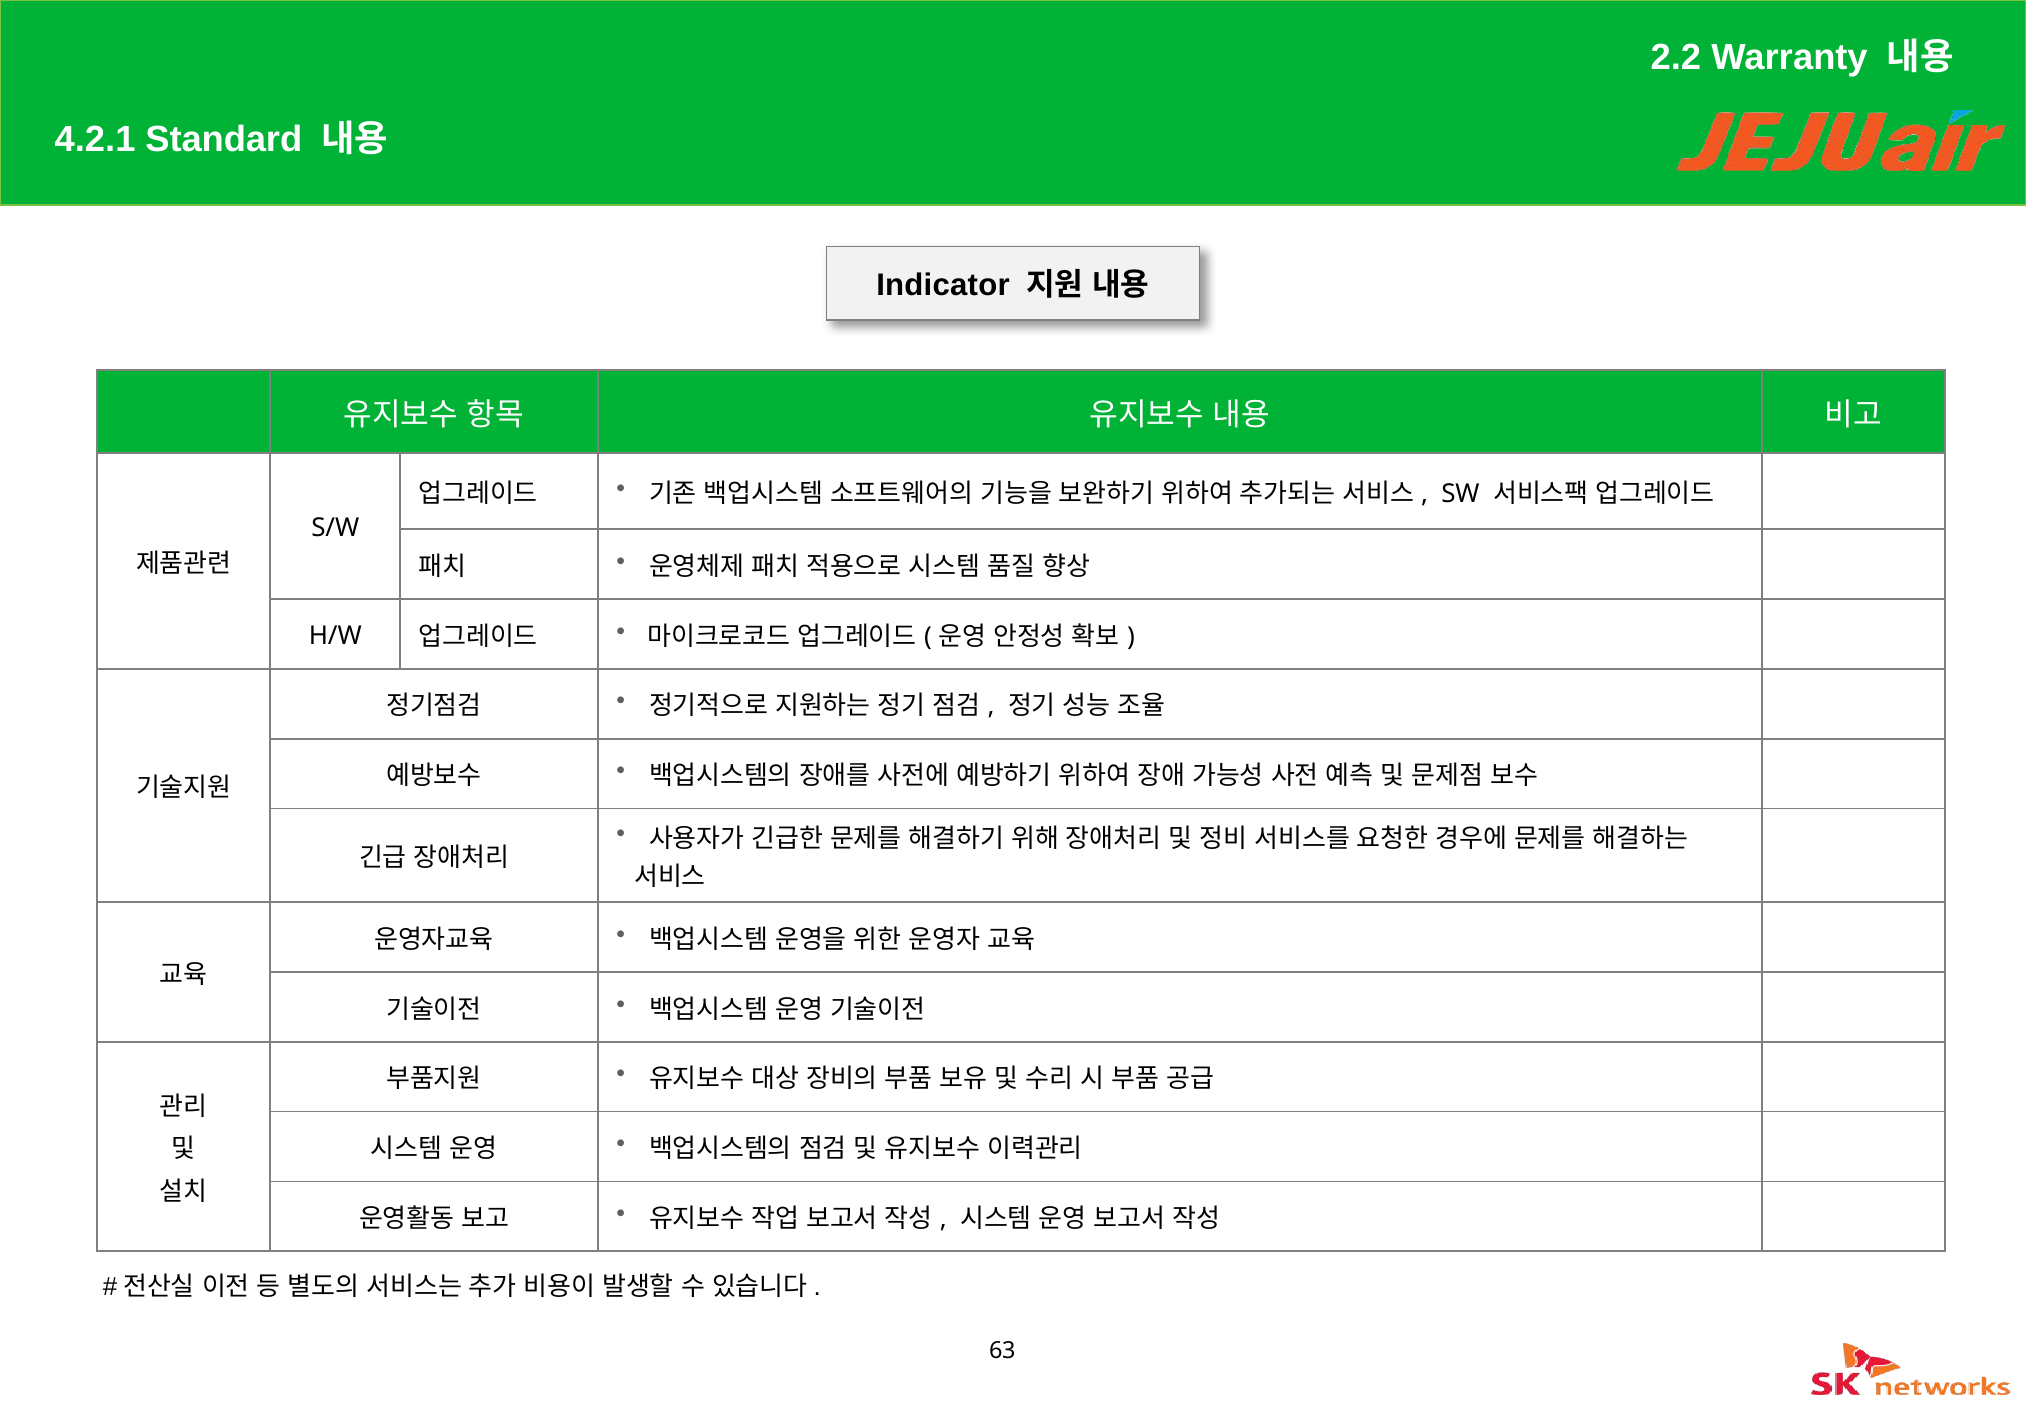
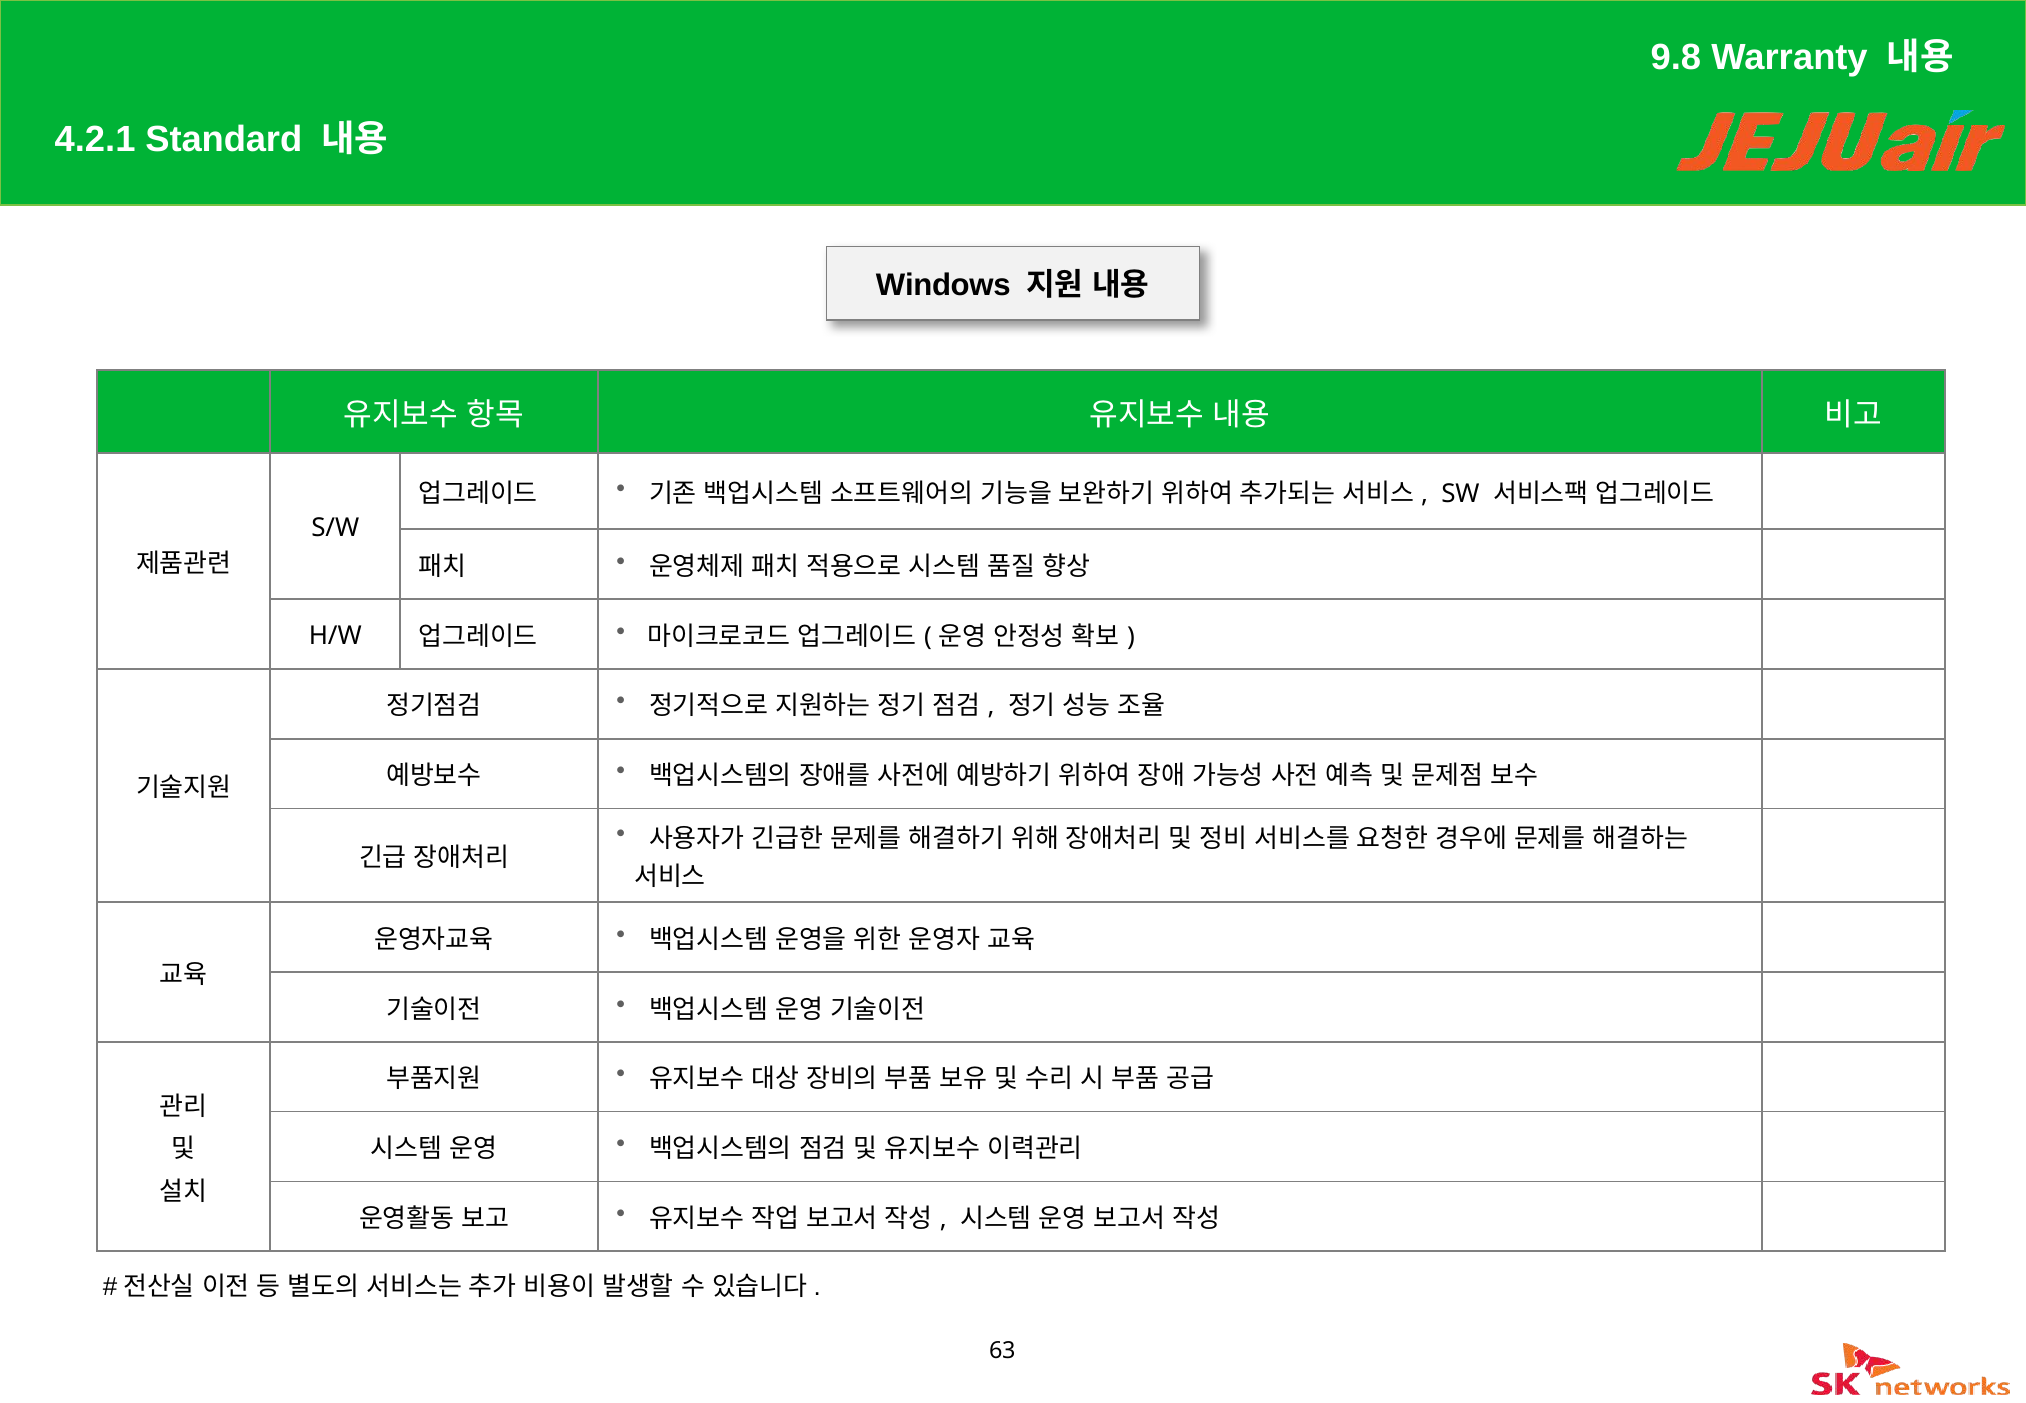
2.2: 2.2 -> 9.8 (1676, 57)
Indicator: Indicator -> Windows (943, 285)
